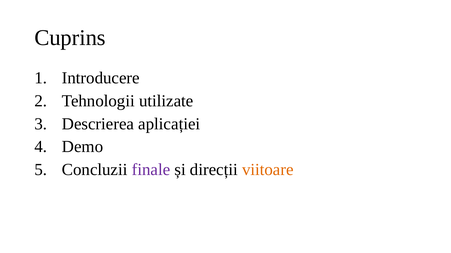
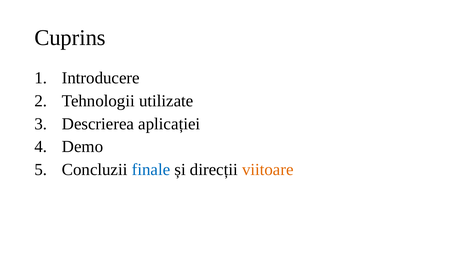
finale colour: purple -> blue (151, 170)
